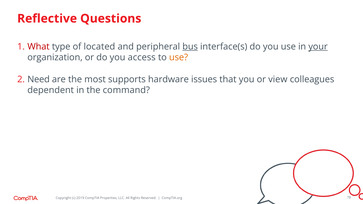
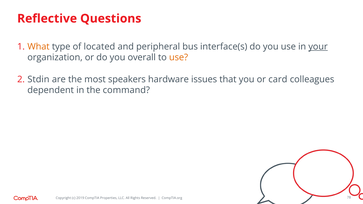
What colour: red -> orange (38, 47)
bus underline: present -> none (190, 47)
access: access -> overall (142, 58)
Need: Need -> Stdin (38, 79)
supports: supports -> speakers (127, 79)
view: view -> card (278, 79)
